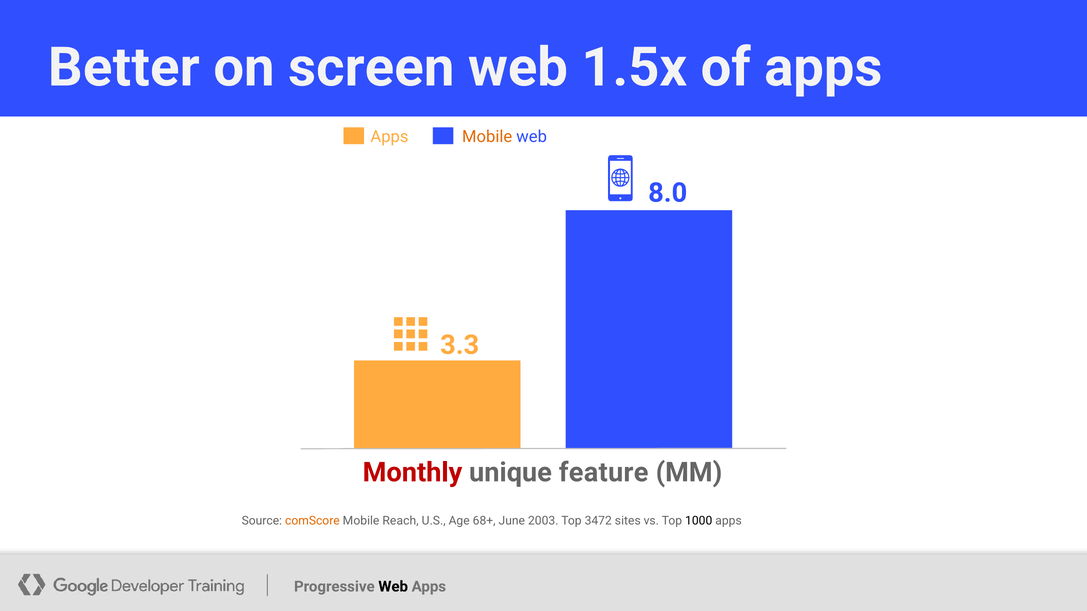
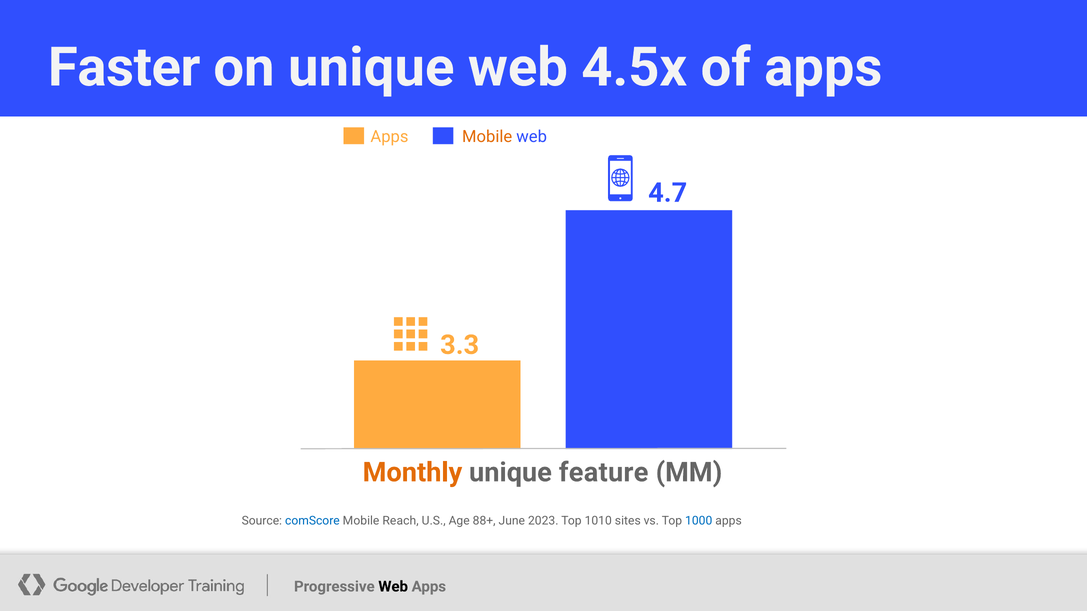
Better: Better -> Faster (124, 68)
on screen: screen -> unique (371, 68)
1.5x: 1.5x -> 4.5x (634, 68)
8.0: 8.0 -> 4.7 (668, 193)
Monthly colour: red -> orange (412, 473)
comScore colour: orange -> blue (312, 521)
68+: 68+ -> 88+ (484, 521)
2003: 2003 -> 2023 (543, 521)
3472: 3472 -> 1010 (598, 521)
1000 colour: black -> blue (699, 521)
